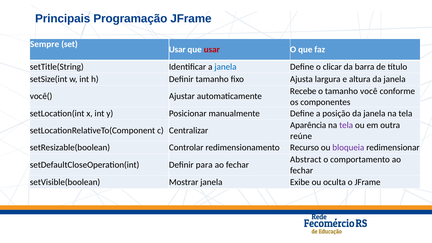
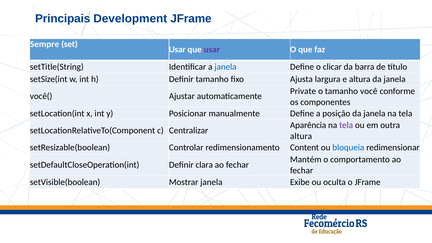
Programação: Programação -> Development (130, 19)
usar colour: red -> purple (212, 50)
Recebe: Recebe -> Private (303, 91)
reúne: reúne -> altura (301, 136)
Recurso: Recurso -> Content (305, 148)
bloqueia colour: purple -> blue (348, 148)
Abstract: Abstract -> Mantém (306, 159)
para: para -> clara (204, 165)
